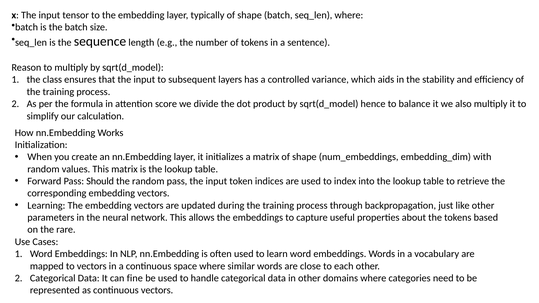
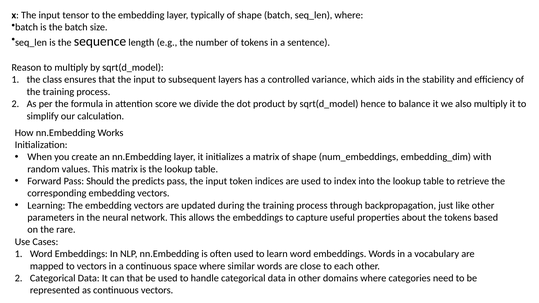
the random: random -> predicts (148, 181)
can fine: fine -> that (135, 278)
